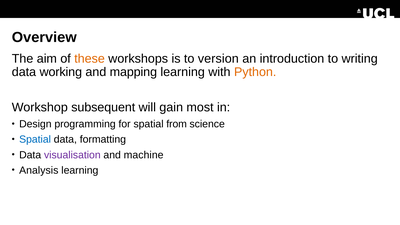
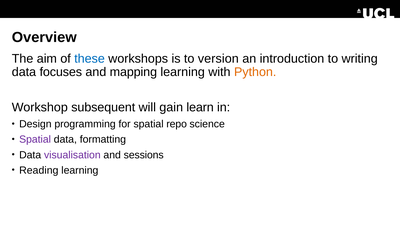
these colour: orange -> blue (90, 59)
working: working -> focuses (61, 72)
most: most -> learn (200, 108)
from: from -> repo (177, 124)
Spatial colour: blue -> purple (35, 140)
machine: machine -> sessions (144, 155)
Analysis: Analysis -> Reading (39, 170)
